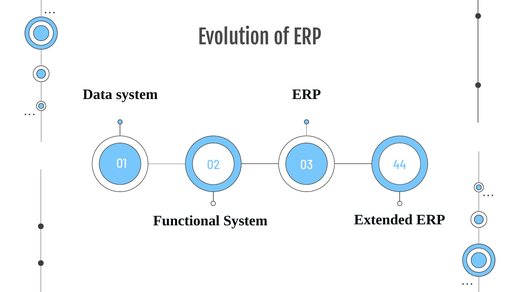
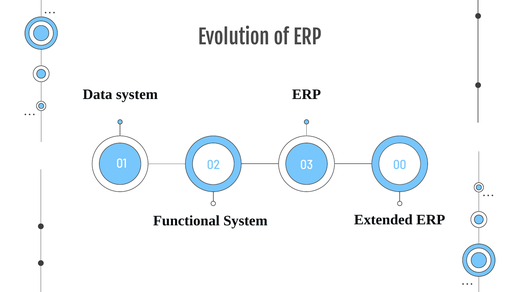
44: 44 -> 00 (400, 165)
